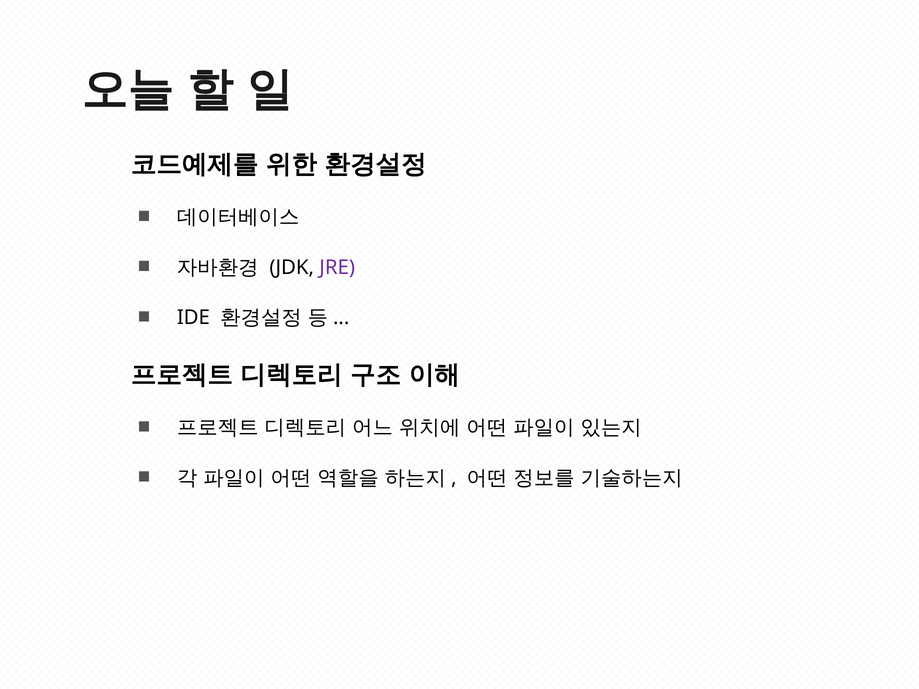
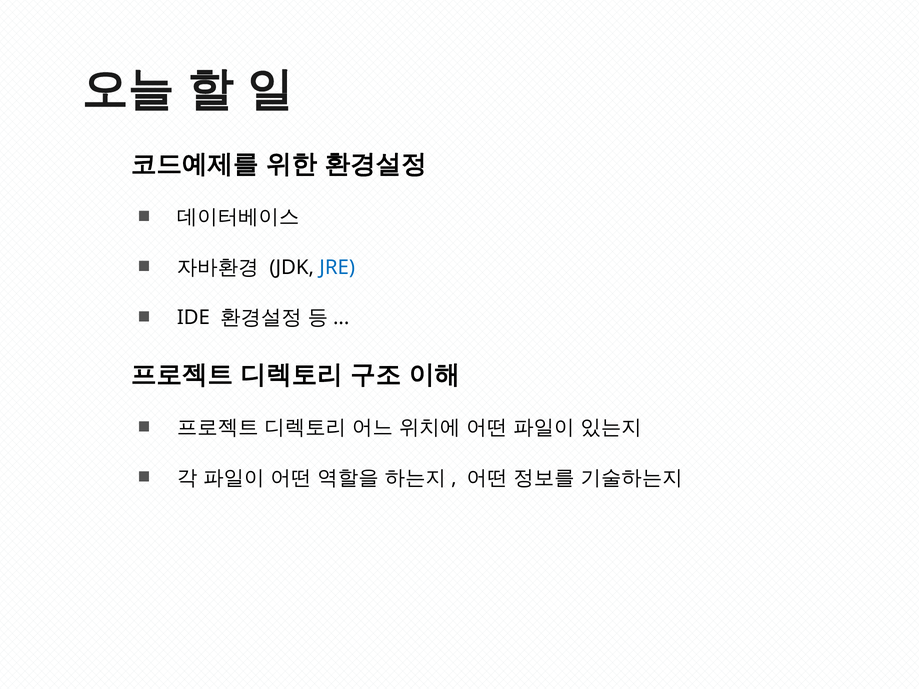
JRE colour: purple -> blue (337, 267)
